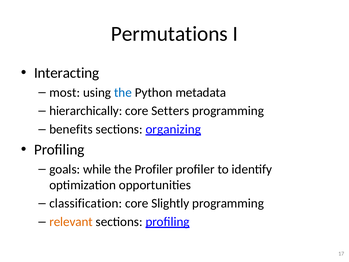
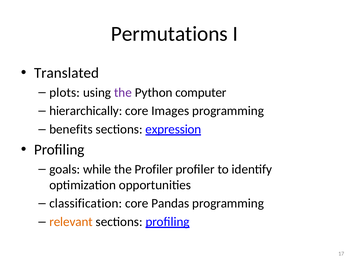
Interacting: Interacting -> Translated (67, 73)
most: most -> plots (65, 92)
the colour: blue -> purple (123, 92)
metadata: metadata -> computer (201, 92)
Setters: Setters -> Images (170, 111)
organizing: organizing -> expression (173, 129)
Slightly: Slightly -> Pandas (170, 203)
